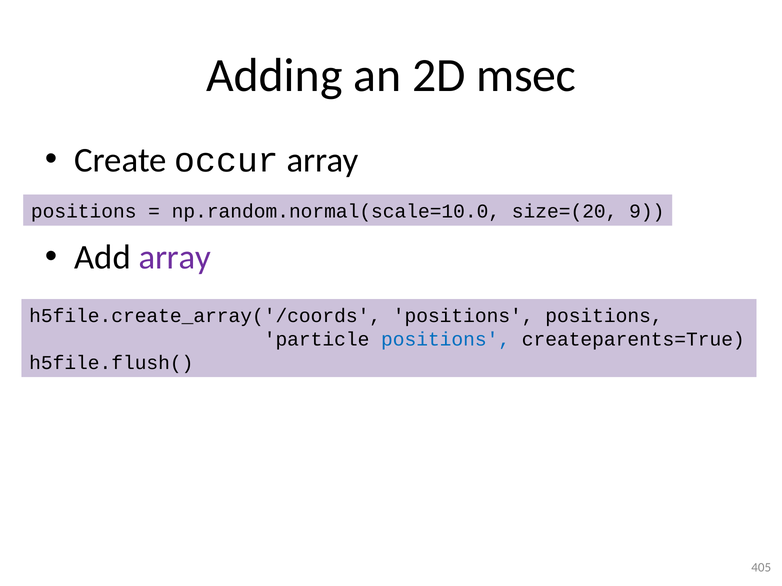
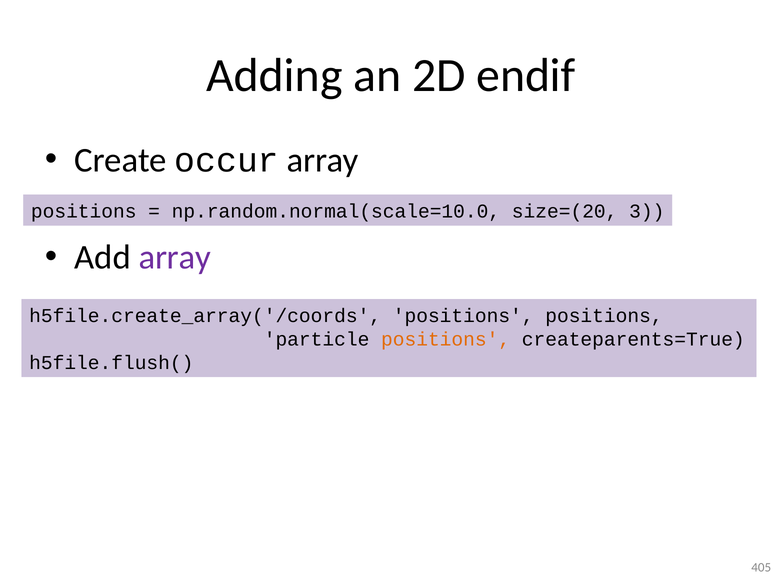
msec: msec -> endif (526, 76)
9: 9 -> 3 (647, 212)
positions colour: blue -> orange (446, 340)
